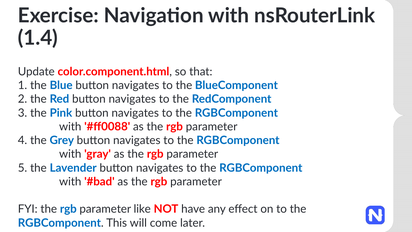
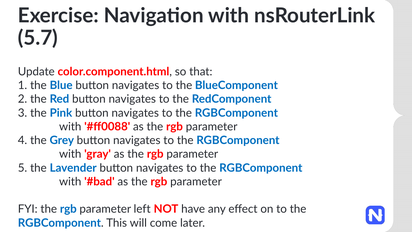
1.4: 1.4 -> 5.7 (38, 38)
like: like -> left (142, 209)
